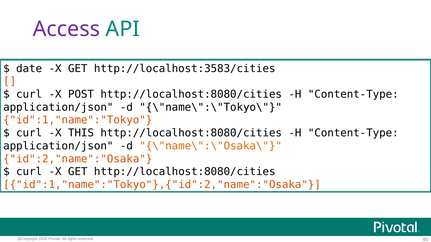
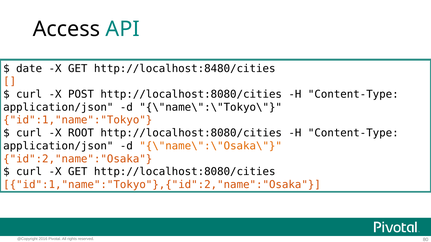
Access colour: purple -> black (66, 29)
http://localhost:3583/cities: http://localhost:3583/cities -> http://localhost:8480/cities (185, 69)
THIS: THIS -> ROOT (81, 133)
